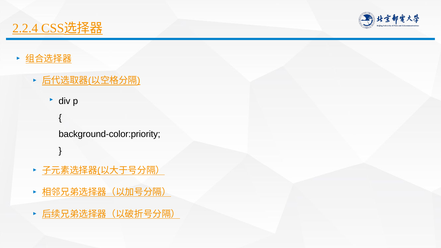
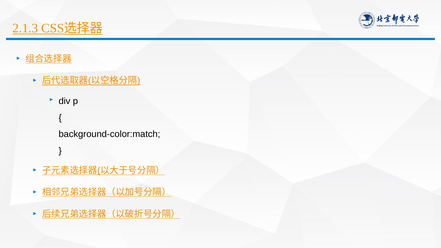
2.2.4: 2.2.4 -> 2.1.3 (25, 28)
background-color:priority: background-color:priority -> background-color:match (109, 134)
